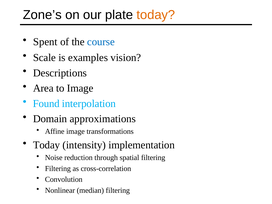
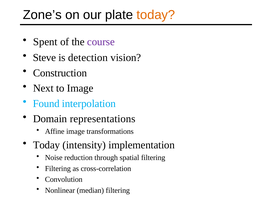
course colour: blue -> purple (101, 42)
Scale: Scale -> Steve (44, 58)
examples: examples -> detection (88, 58)
Descriptions: Descriptions -> Construction (60, 73)
Area: Area -> Next (43, 88)
approximations: approximations -> representations (103, 119)
